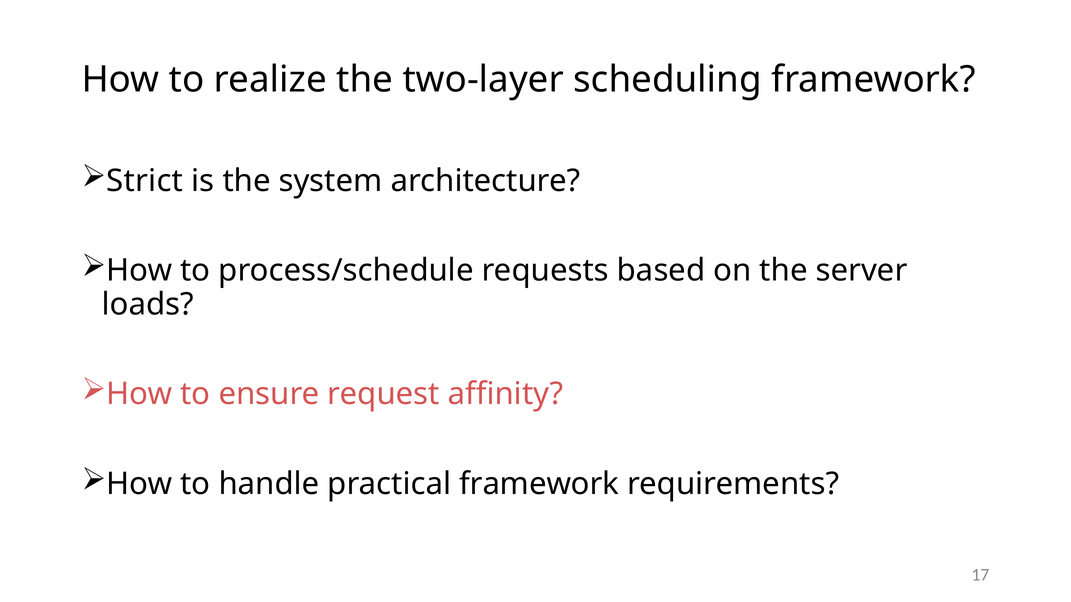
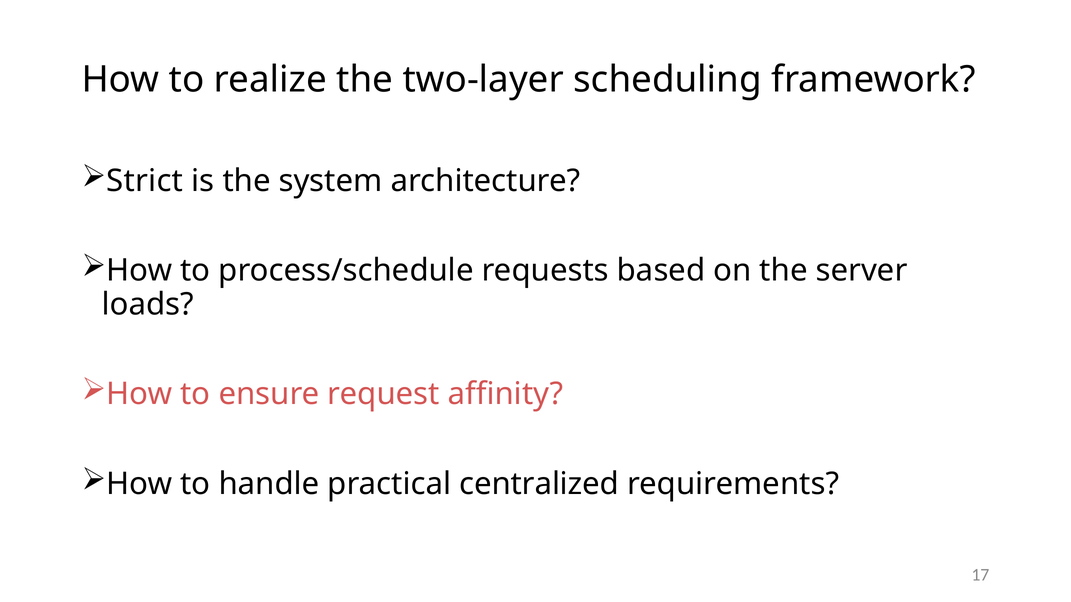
practical framework: framework -> centralized (539, 484)
